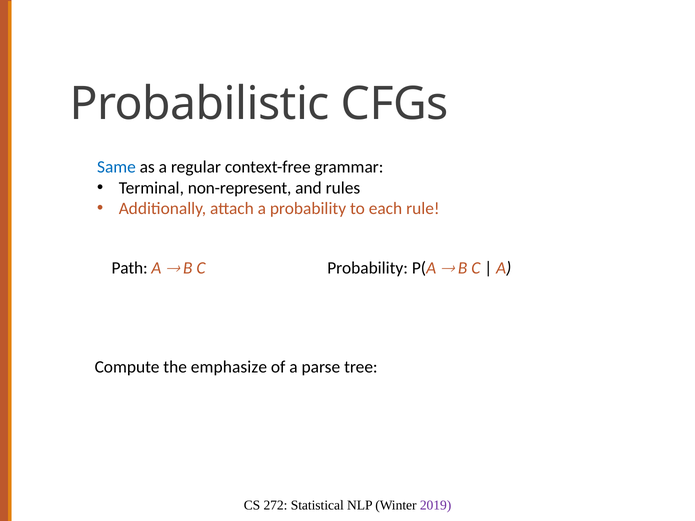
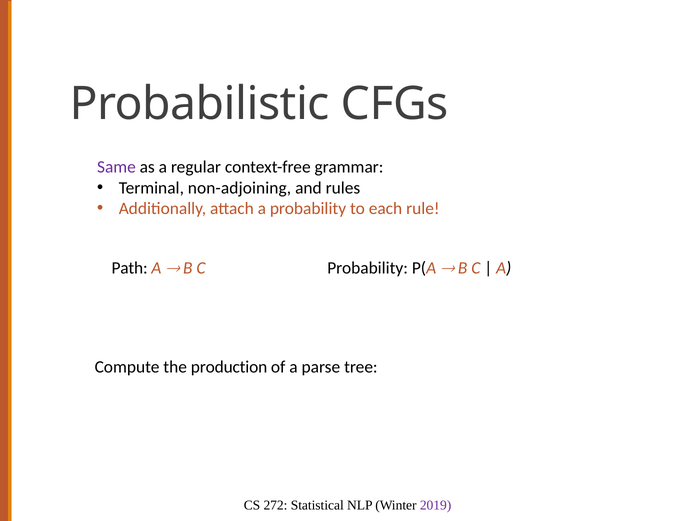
Same colour: blue -> purple (116, 167)
non-represent: non-represent -> non-adjoining (239, 188)
emphasize: emphasize -> production (229, 367)
